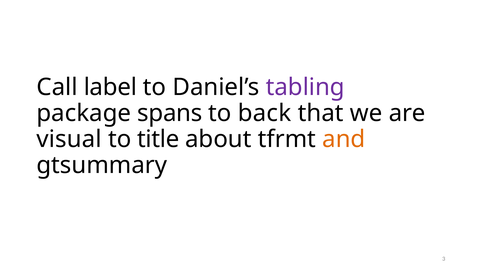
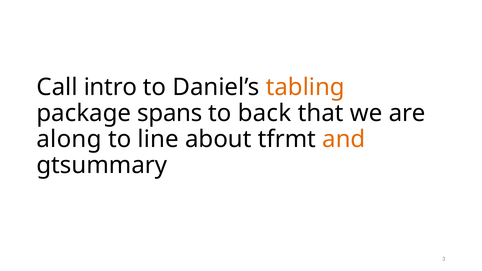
label: label -> intro (110, 87)
tabling colour: purple -> orange (305, 87)
visual: visual -> along (69, 139)
title: title -> line (158, 139)
